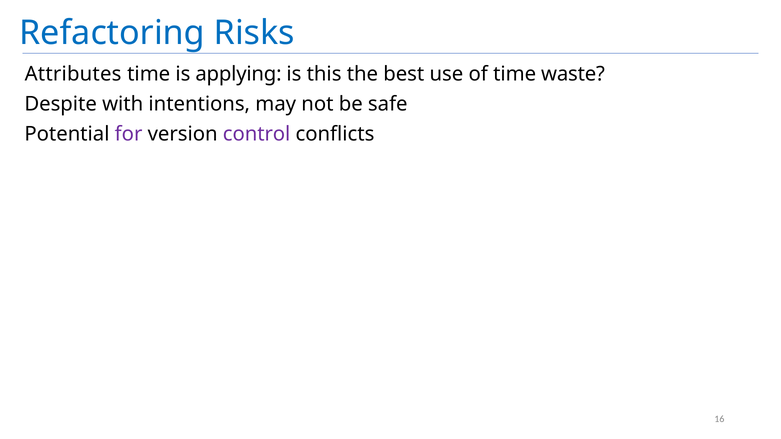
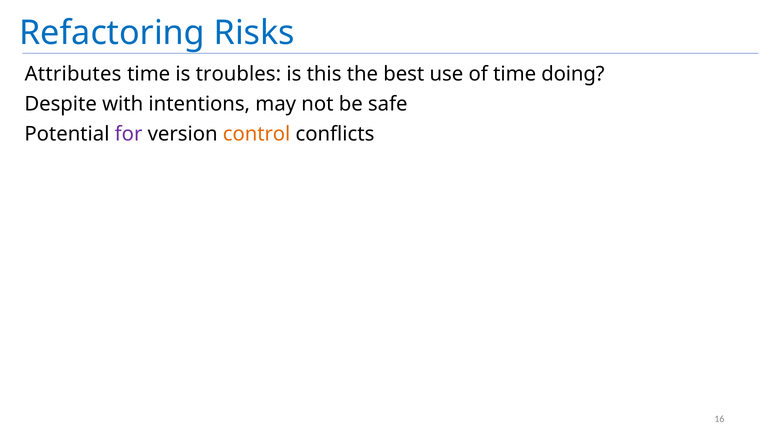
applying: applying -> troubles (238, 74)
waste: waste -> doing (573, 74)
control colour: purple -> orange (257, 134)
